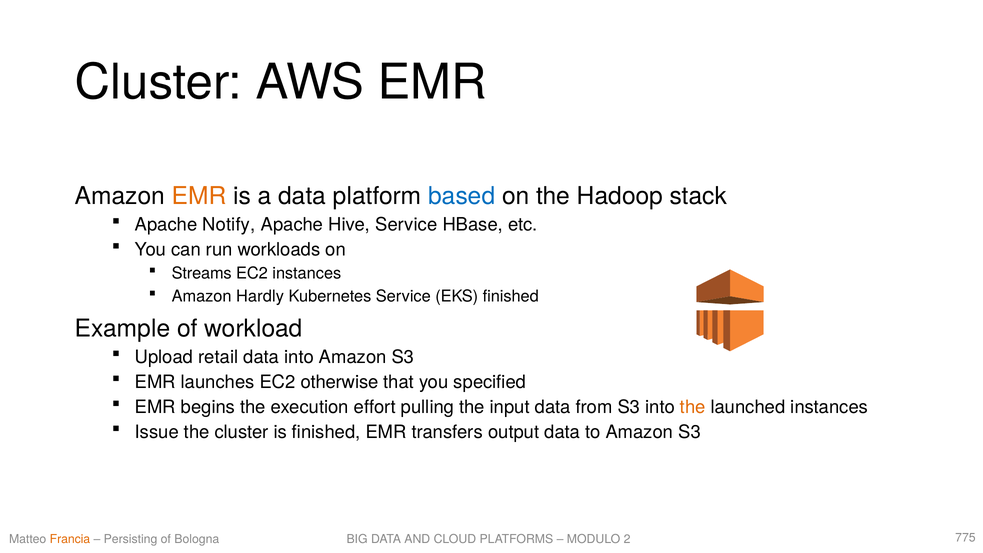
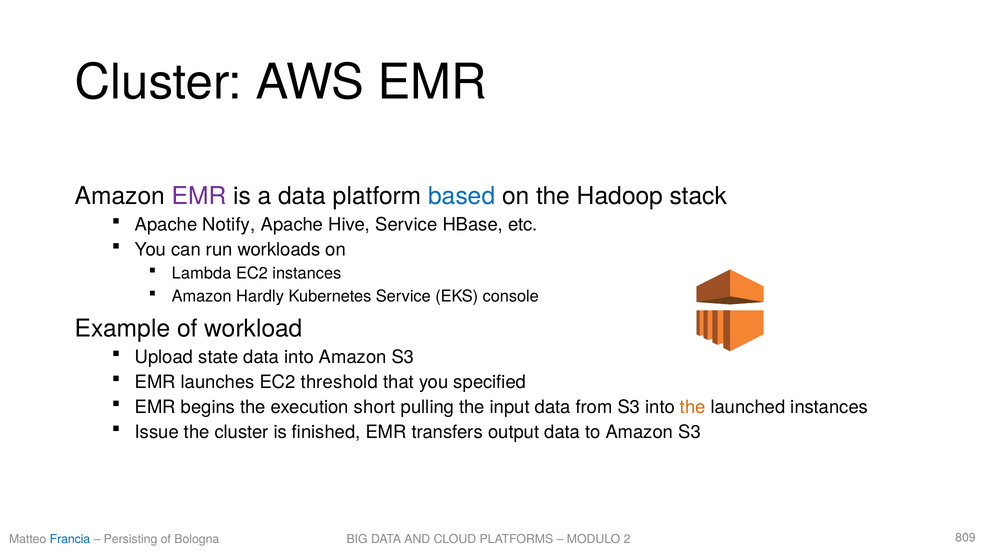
EMR colour: orange -> purple (199, 196)
Streams: Streams -> Lambda (202, 273)
EKS finished: finished -> console (511, 296)
retail: retail -> state (218, 357)
otherwise: otherwise -> threshold (339, 382)
effort: effort -> short (375, 407)
Francia colour: orange -> blue (70, 539)
775: 775 -> 809 (965, 538)
